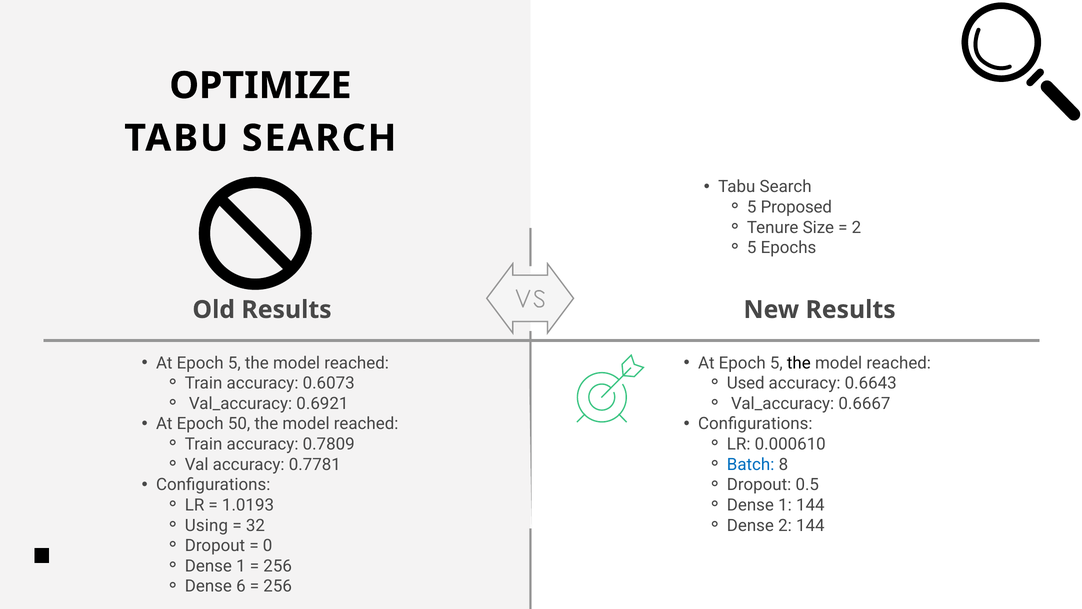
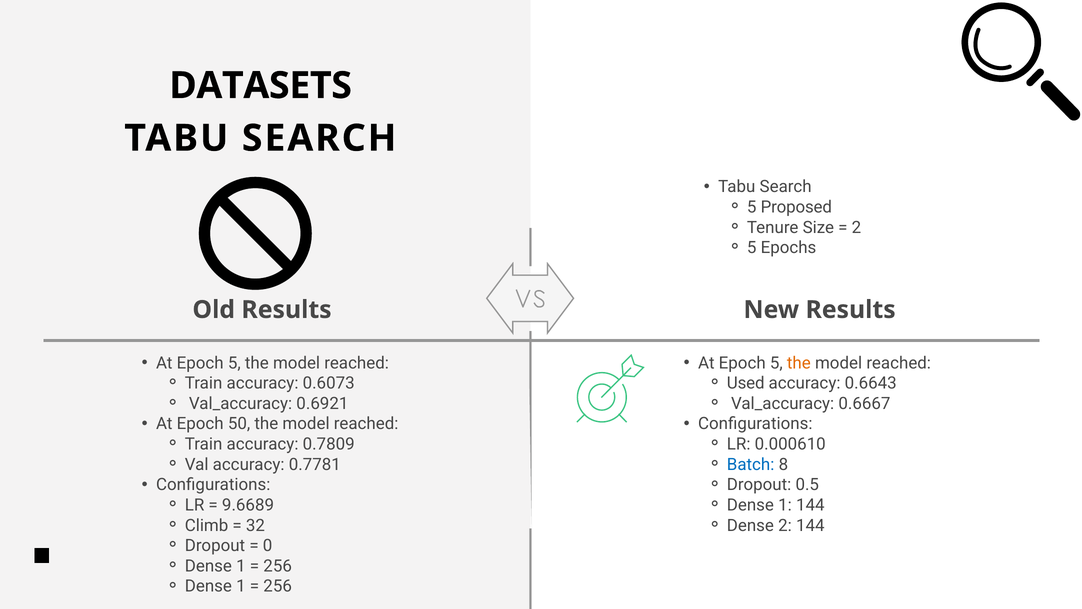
OPTIMIZE: OPTIMIZE -> DATASETS (261, 86)
the colour: black -> orange (799, 363)
1.0193: 1.0193 -> 9.6689 (248, 505)
Using: Using -> Climb (207, 525)
6: 6 -> 1 (241, 586)
